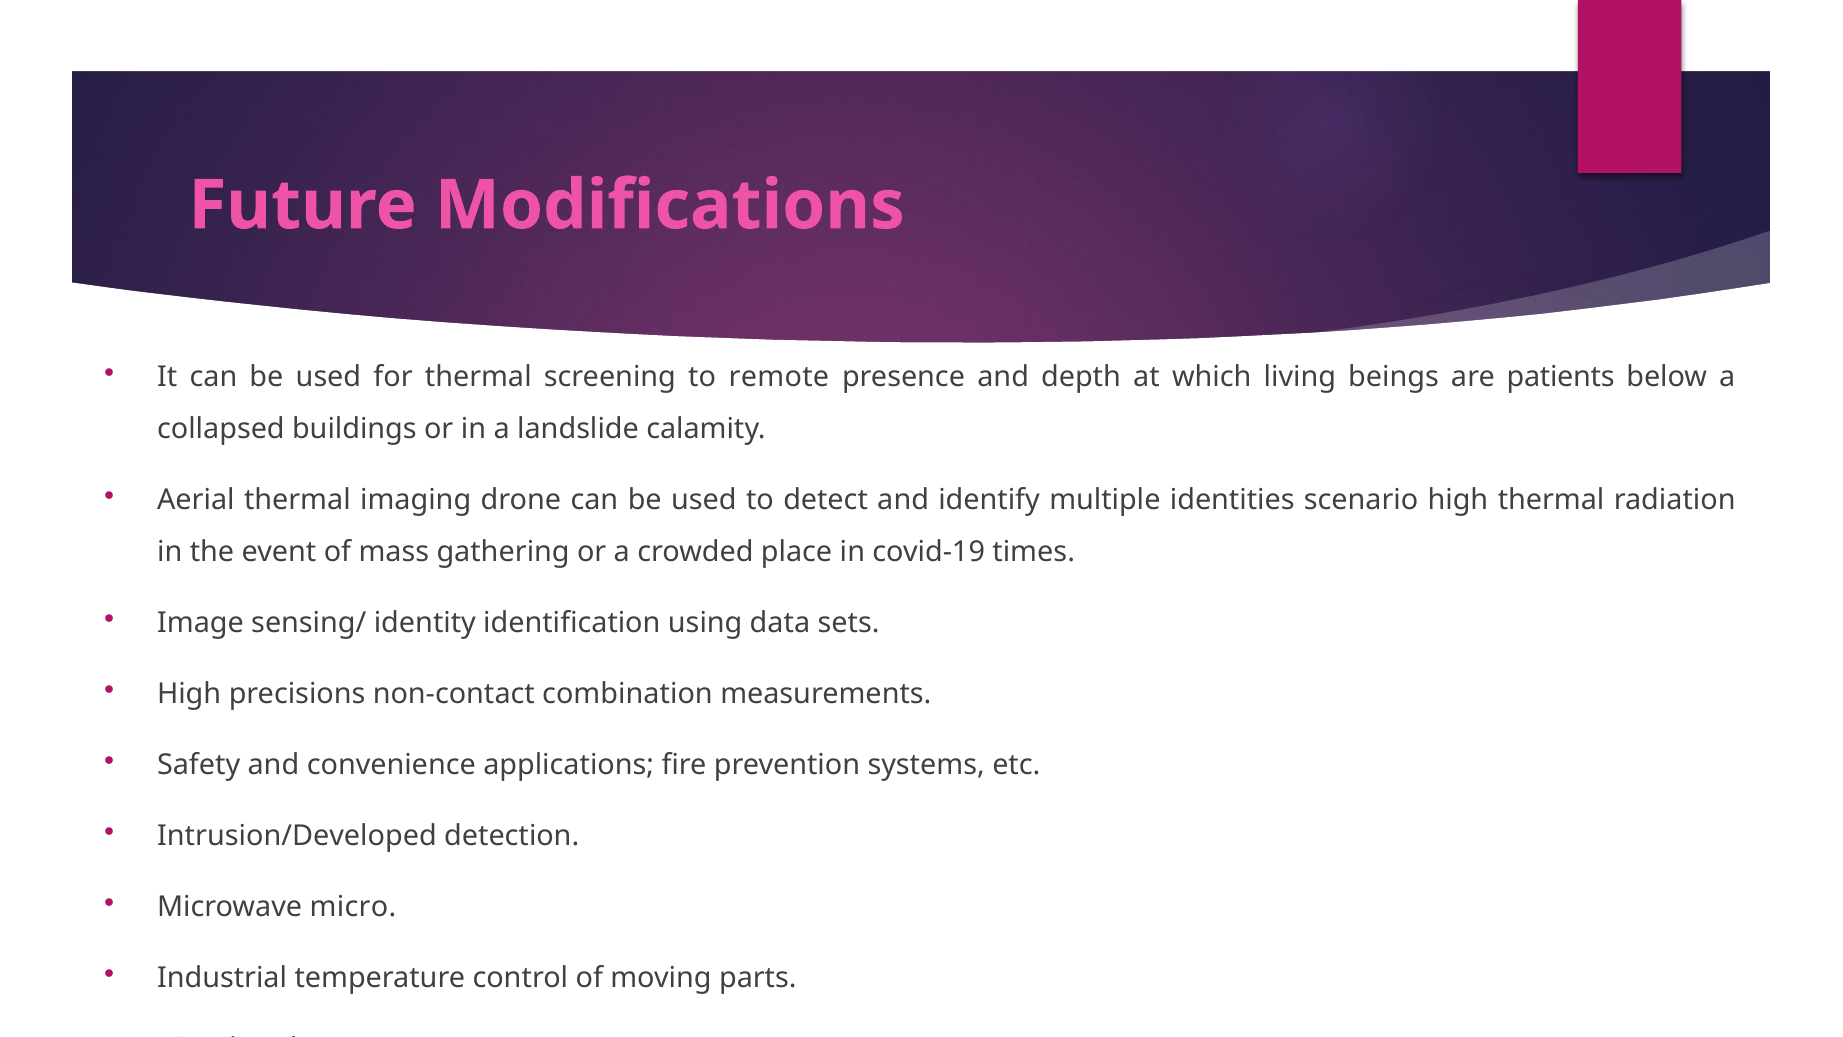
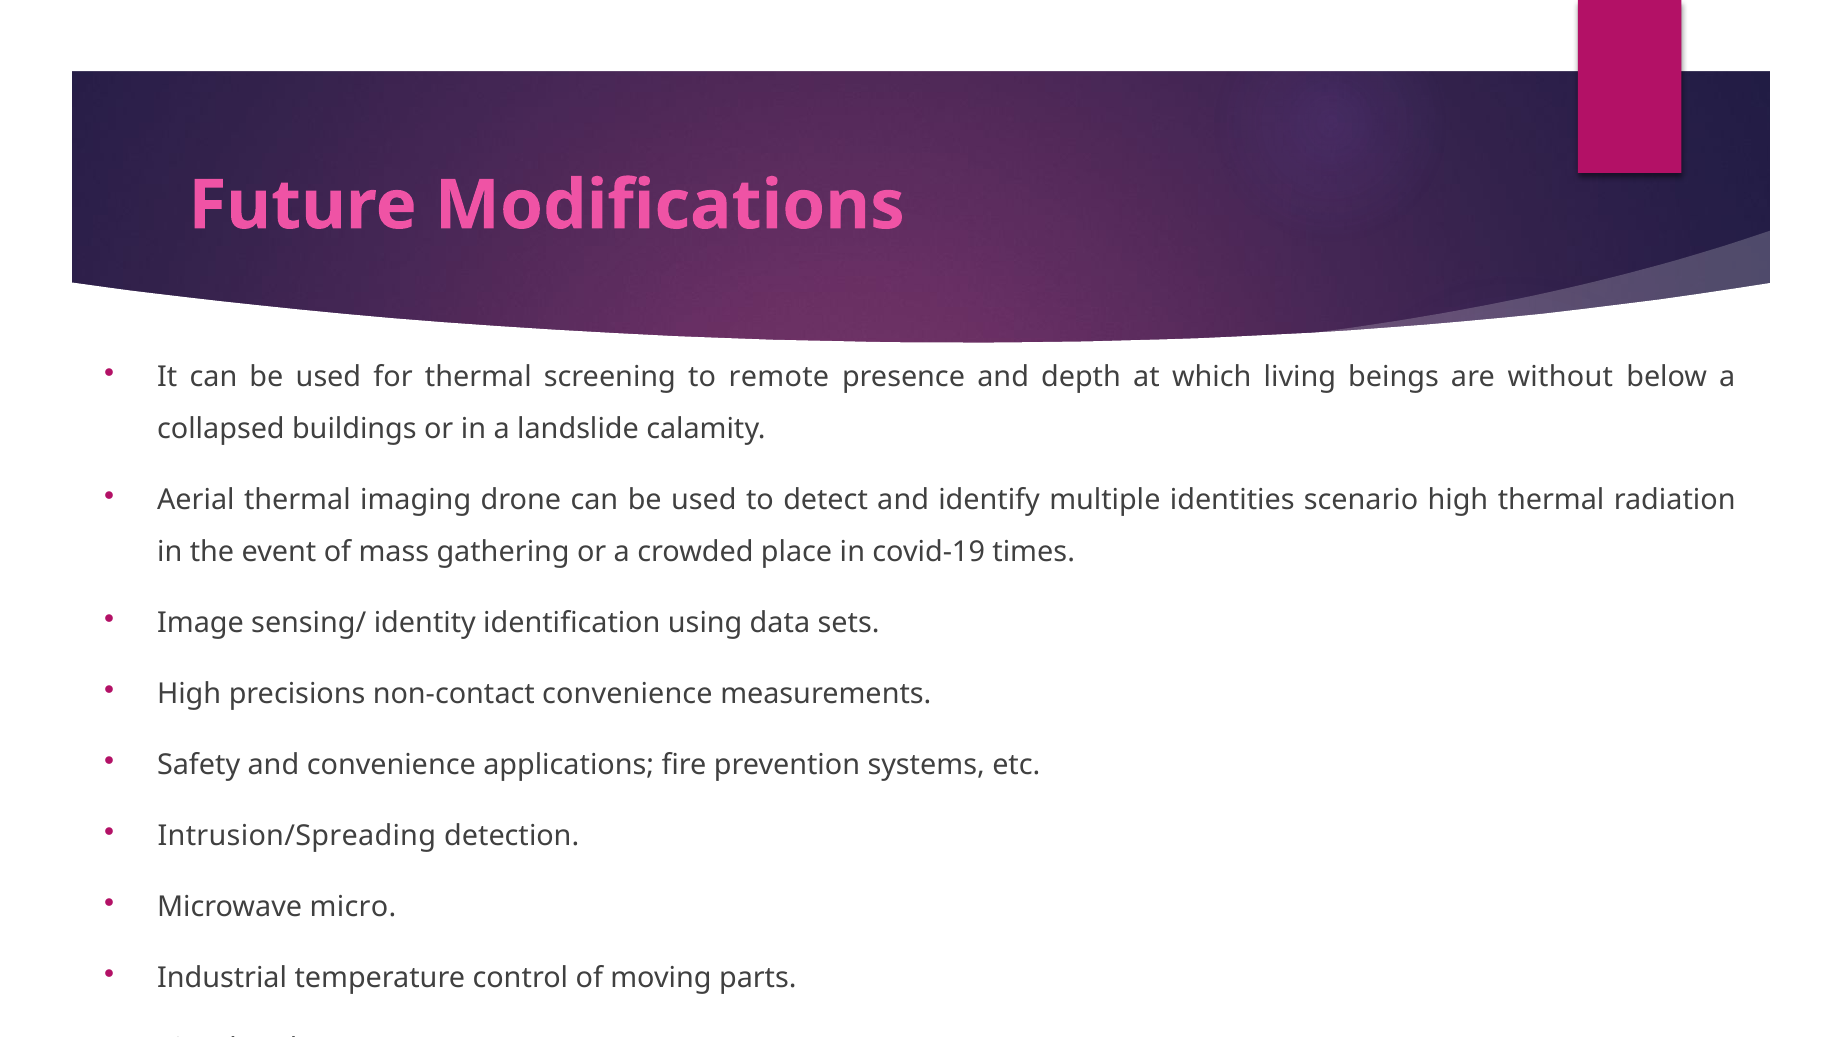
patients: patients -> without (1560, 377)
non-contact combination: combination -> convenience (627, 694)
Intrusion/Developed: Intrusion/Developed -> Intrusion/Spreading (297, 836)
